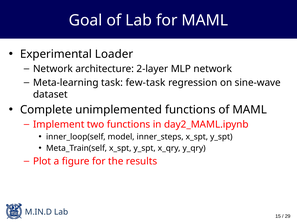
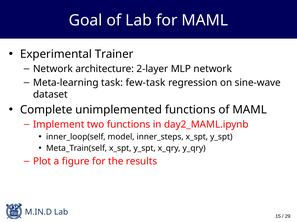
Loader: Loader -> Trainer (114, 54)
